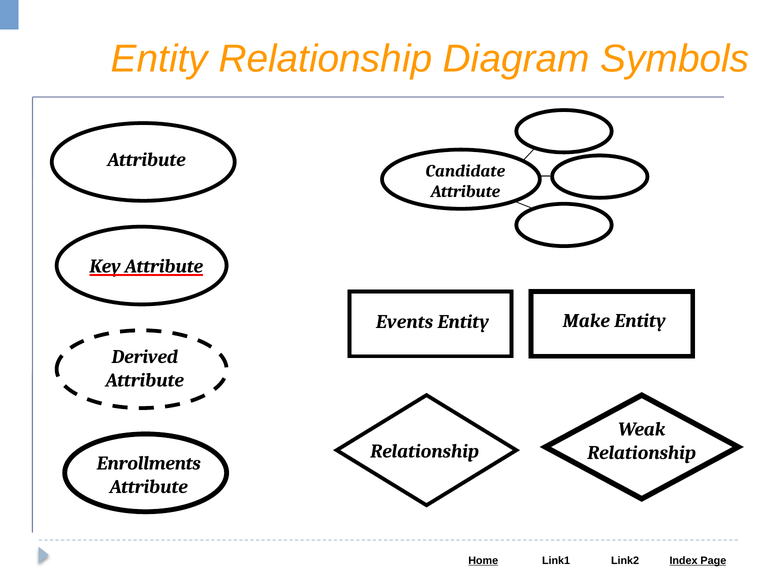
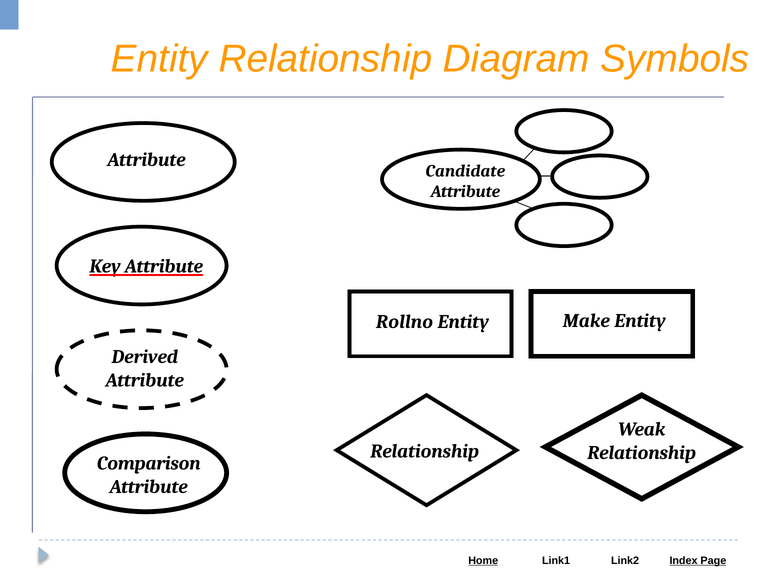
Events: Events -> Rollno (405, 322)
Enrollments: Enrollments -> Comparison (149, 463)
